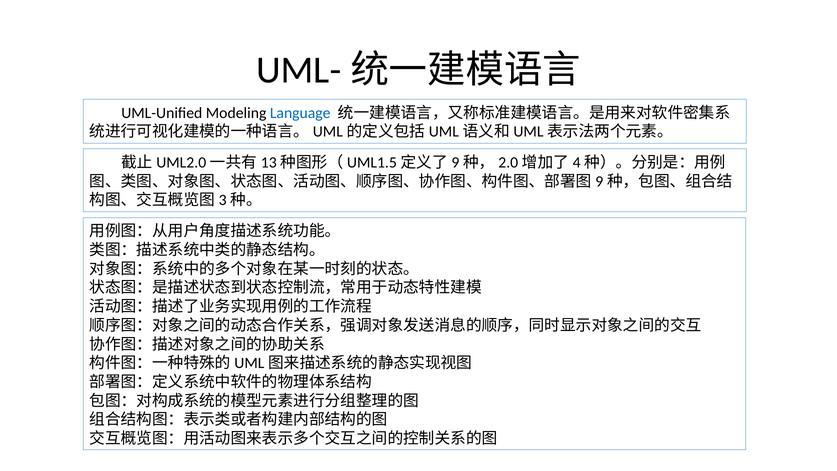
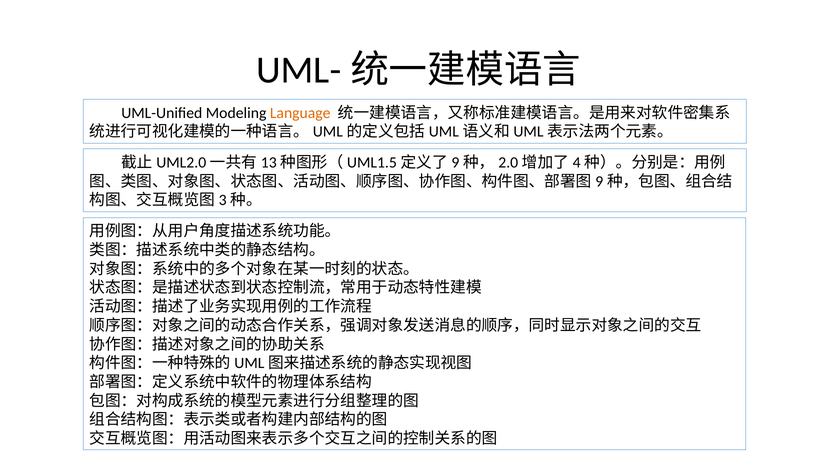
Language colour: blue -> orange (300, 113)
